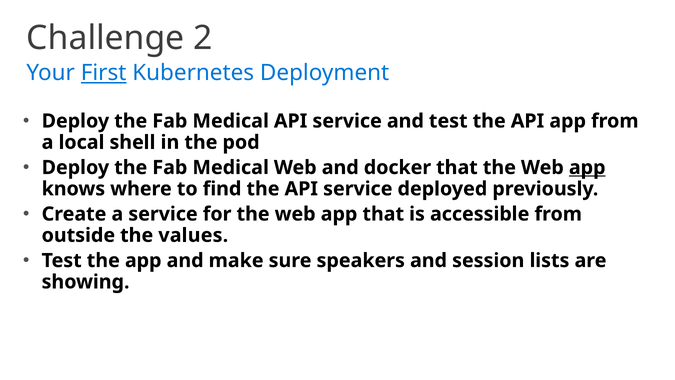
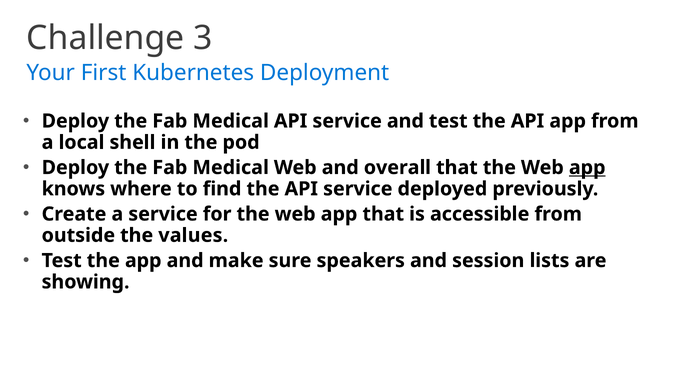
2: 2 -> 3 (203, 38)
First underline: present -> none (104, 73)
docker: docker -> overall (397, 167)
